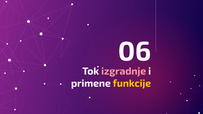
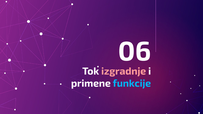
funkcije colour: yellow -> light blue (132, 84)
